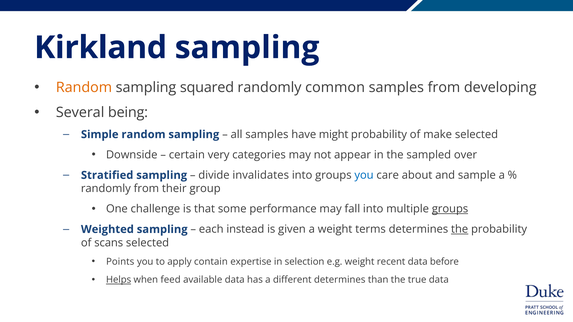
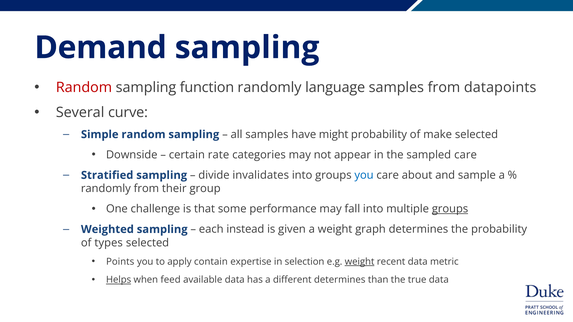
Kirkland: Kirkland -> Demand (101, 48)
Random colour: orange -> red (84, 88)
squared: squared -> function (207, 88)
common: common -> language (335, 88)
developing: developing -> datapoints (500, 88)
being: being -> curve (128, 113)
very: very -> rate (219, 155)
sampled over: over -> care (466, 155)
terms: terms -> graph (371, 230)
the underline: present -> none (460, 230)
scans: scans -> types (109, 243)
weight underline: none -> present (360, 262)
before: before -> metric (444, 262)
